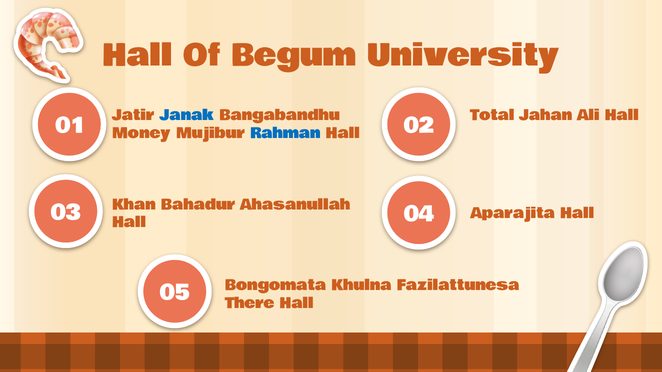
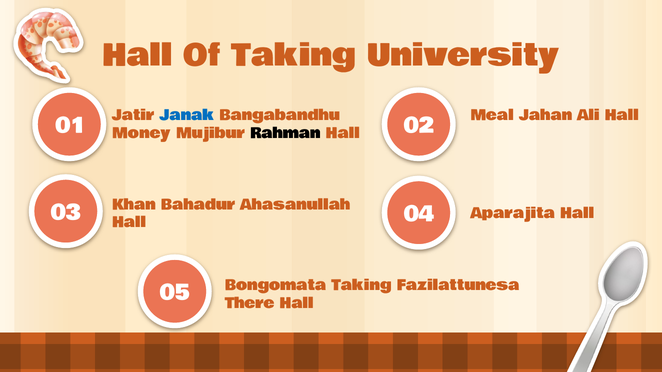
Of Begum: Begum -> Taking (294, 56)
Total: Total -> Meal (492, 116)
Rahman colour: blue -> black (285, 133)
Bongomata Khulna: Khulna -> Taking (361, 286)
